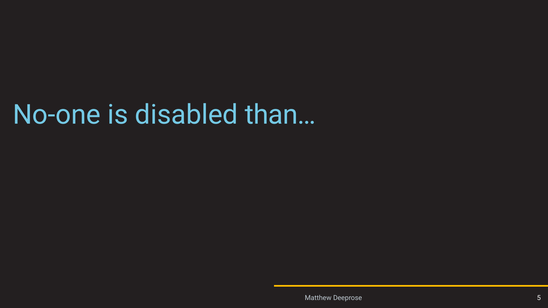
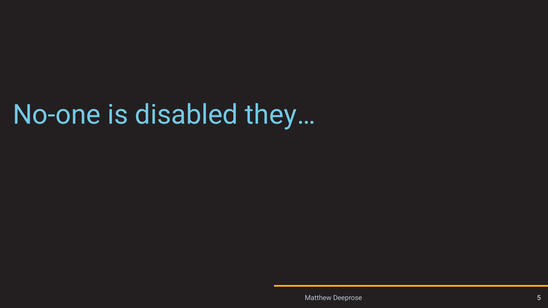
than…: than… -> they… (280, 115)
